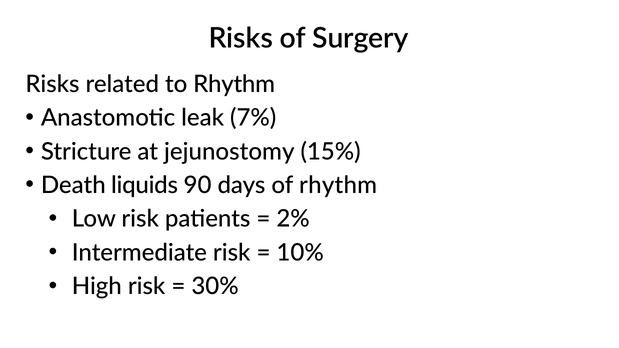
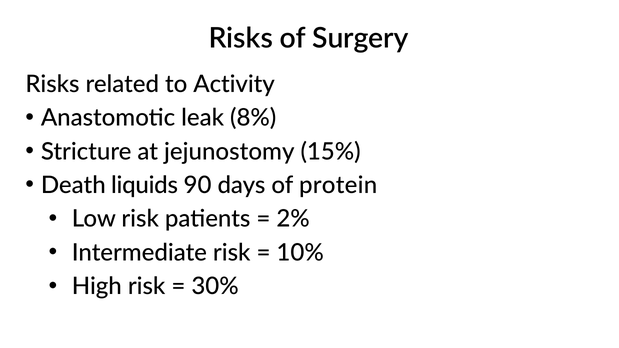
to Rhythm: Rhythm -> Activity (234, 84)
7%: 7% -> 8% (253, 118)
of rhythm: rhythm -> protein (338, 185)
